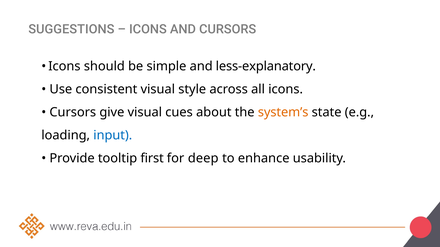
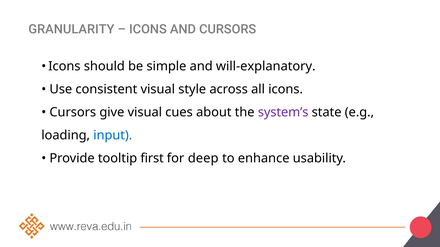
SUGGESTIONS: SUGGESTIONS -> GRANULARITY (71, 29)
less-explanatory: less-explanatory -> will-explanatory (266, 66)
system’s colour: orange -> purple (283, 113)
